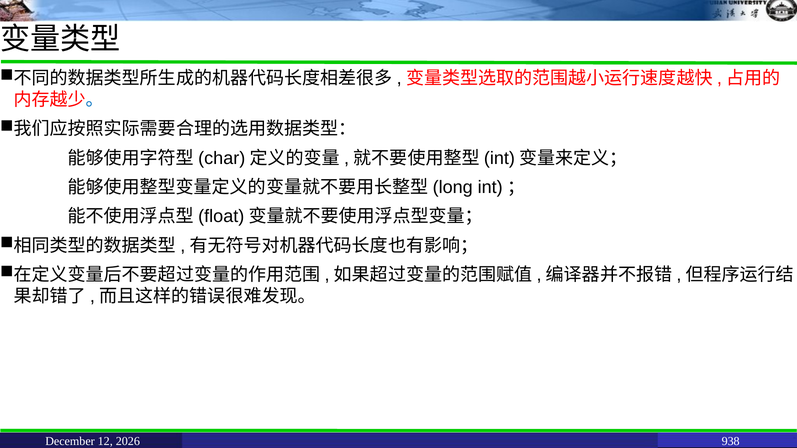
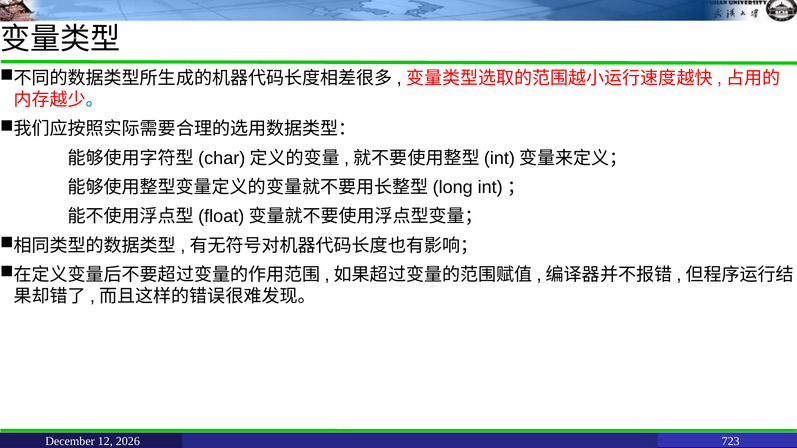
938: 938 -> 723 (731, 442)
